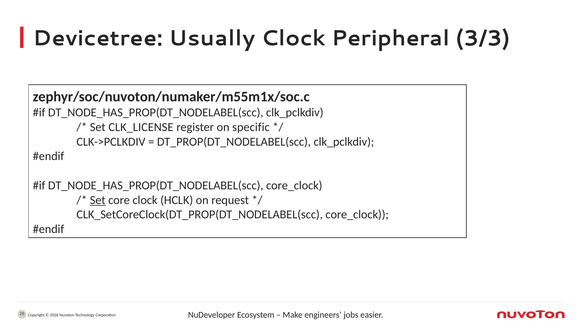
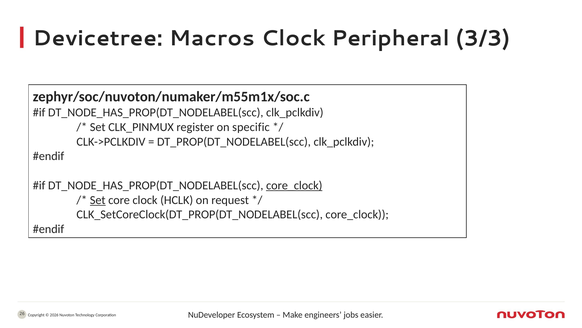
Usually: Usually -> Macros (212, 38)
CLK_LICENSE: CLK_LICENSE -> CLK_PINMUX (141, 127)
core_clock underline: none -> present (294, 185)
